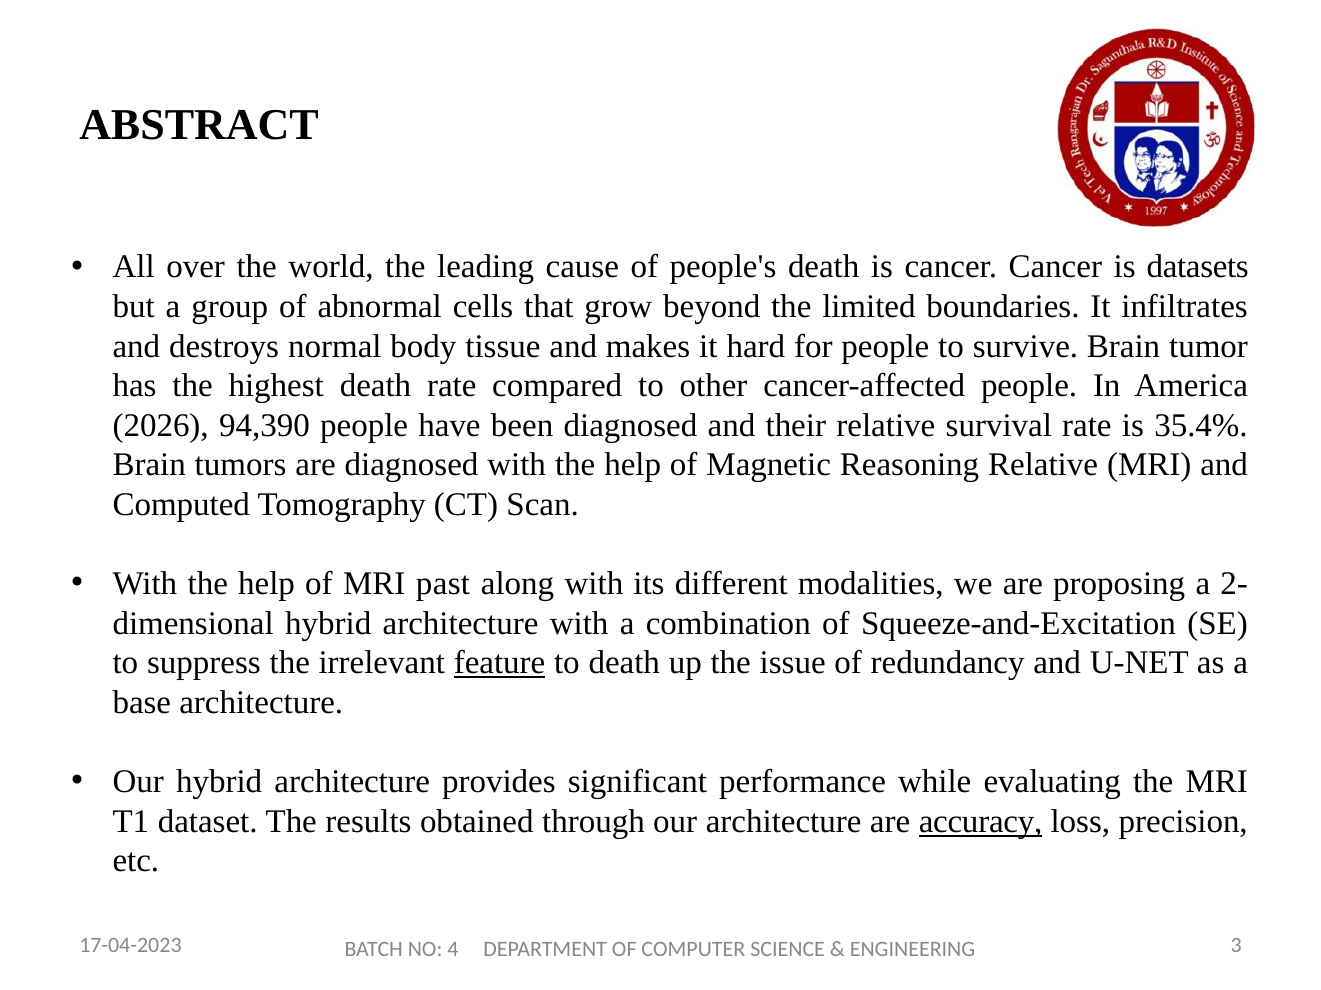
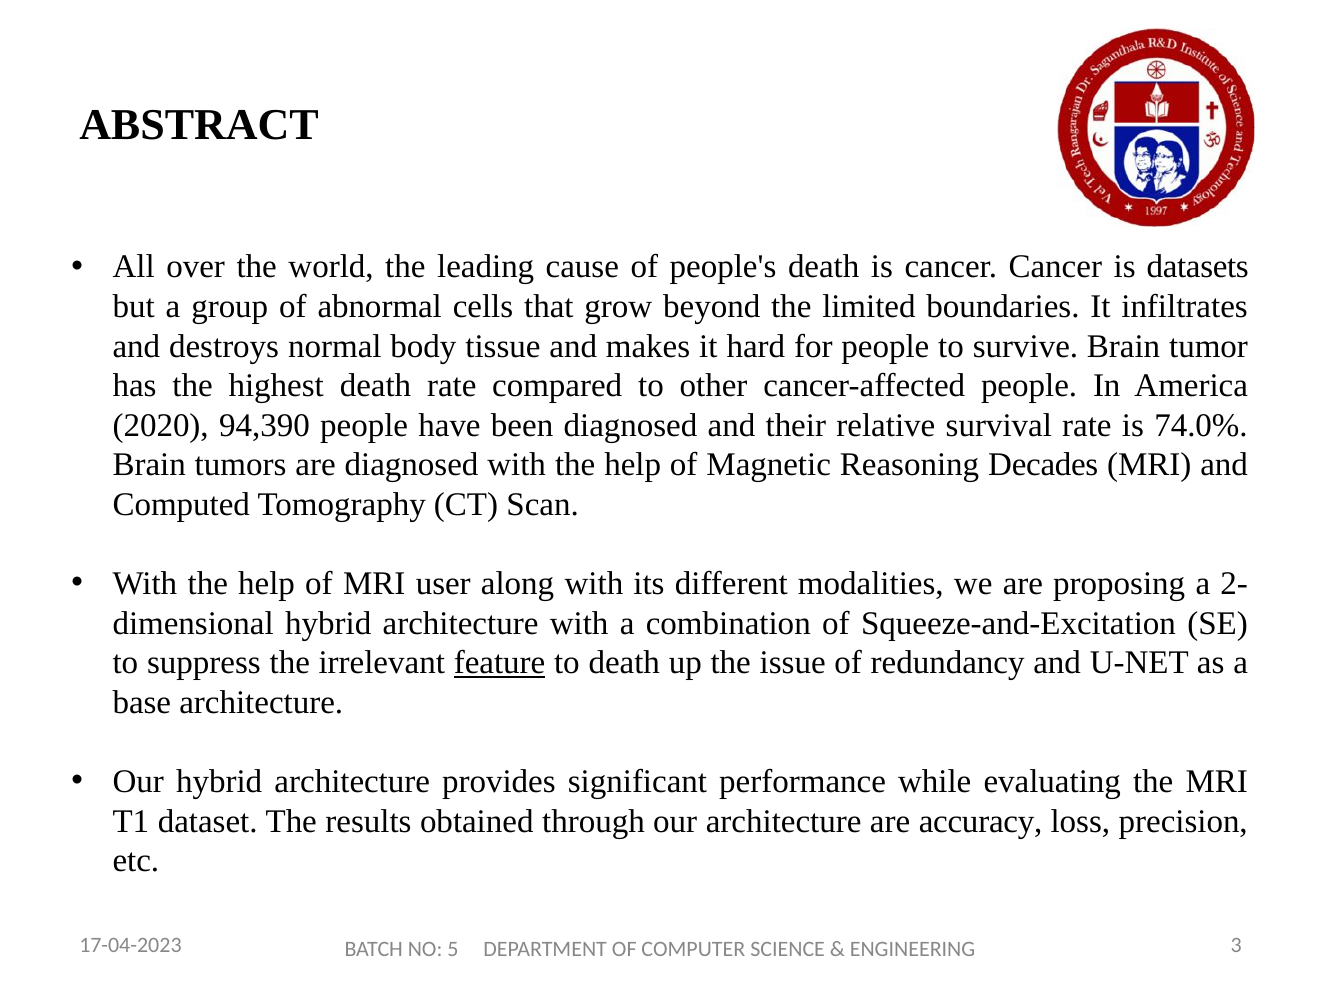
2026: 2026 -> 2020 (161, 426)
35.4%: 35.4% -> 74.0% (1201, 426)
Reasoning Relative: Relative -> Decades (1043, 465)
past: past -> user (443, 584)
accuracy underline: present -> none (981, 822)
4: 4 -> 5 (453, 950)
